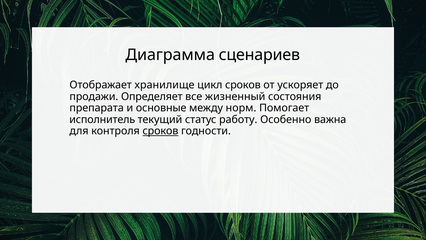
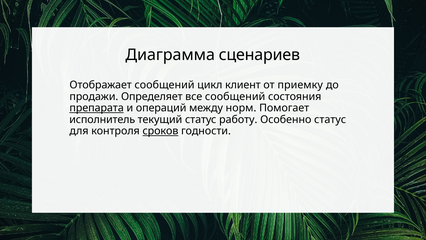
Отображает хранилище: хранилище -> сообщений (164, 85)
цикл сроков: сроков -> клиент (243, 85)
ускоряет: ускоряет -> приемку (300, 85)
все жизненный: жизненный -> сообщений (235, 96)
препарата underline: none -> present (97, 108)
основные: основные -> операций (161, 108)
Особенно важна: важна -> статус (330, 119)
